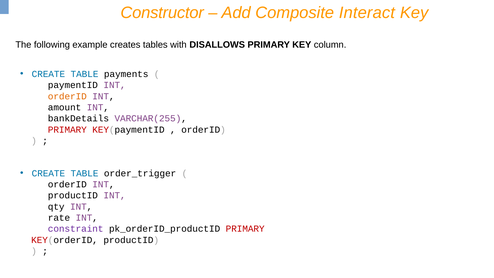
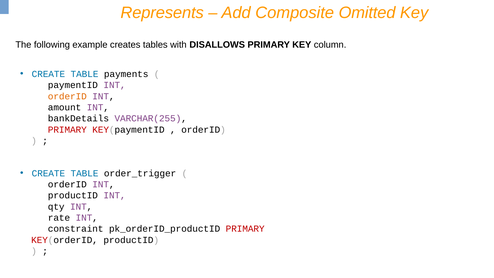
Constructor: Constructor -> Represents (162, 13)
Interact: Interact -> Omitted (367, 13)
constraint colour: purple -> black (76, 229)
